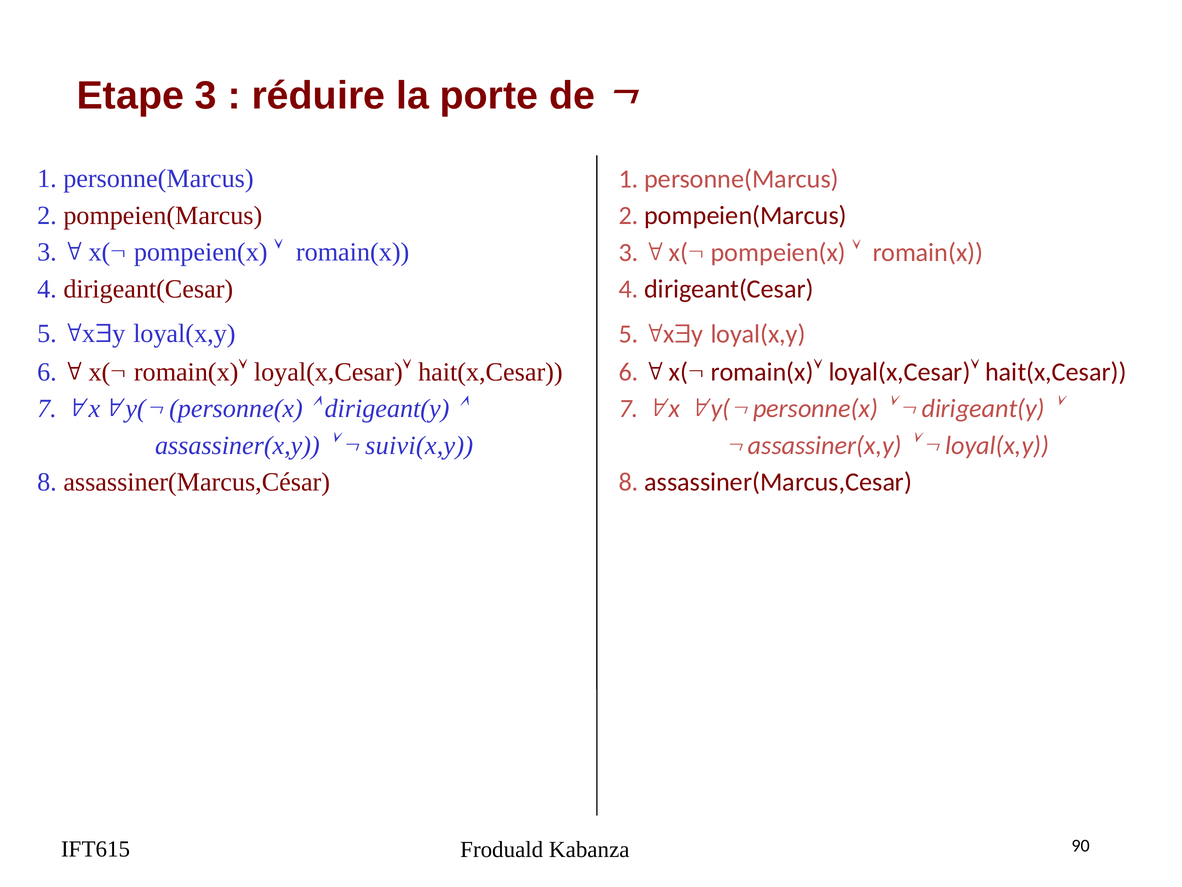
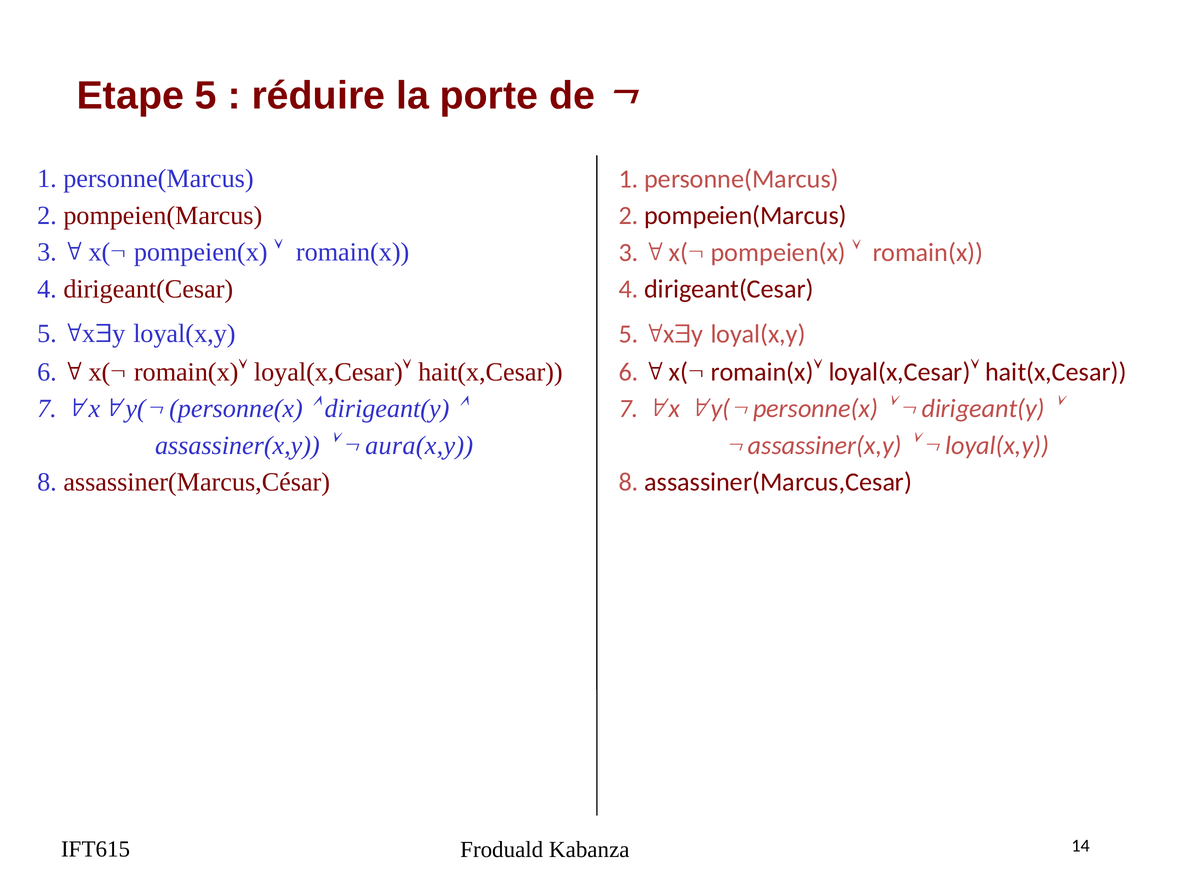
Etape 3: 3 -> 5 (206, 96)
suivi(x,y: suivi(x,y -> aura(x,y (419, 445)
90: 90 -> 14 (1081, 846)
